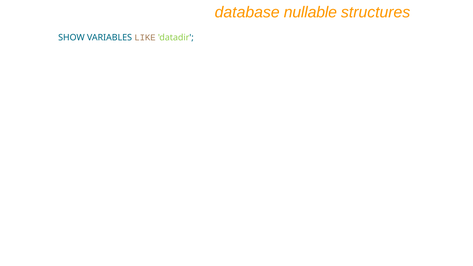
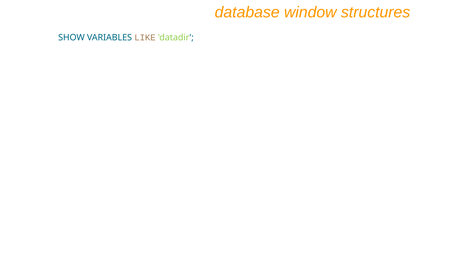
nullable: nullable -> window (310, 12)
